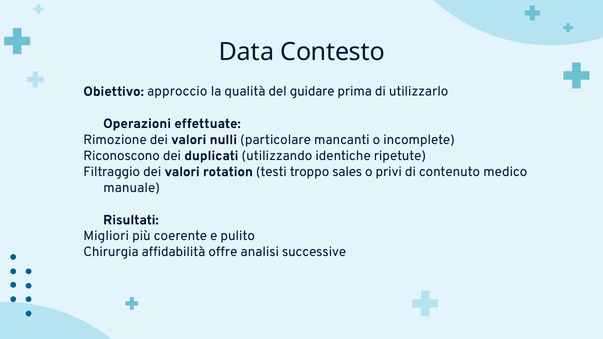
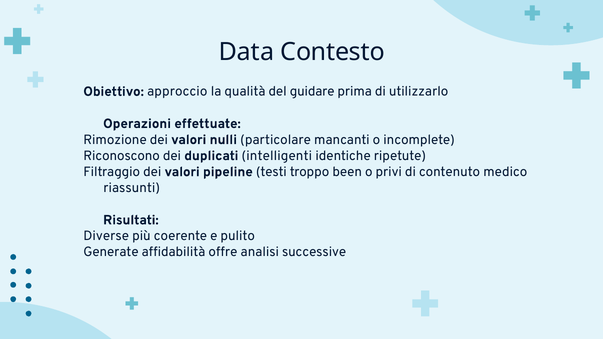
utilizzando: utilizzando -> intelligenti (277, 156)
rotation: rotation -> pipeline (228, 172)
sales: sales -> been (347, 172)
manuale: manuale -> riassunti (132, 188)
Migliori: Migliori -> Diverse (106, 236)
Chirurgia: Chirurgia -> Generate (111, 252)
